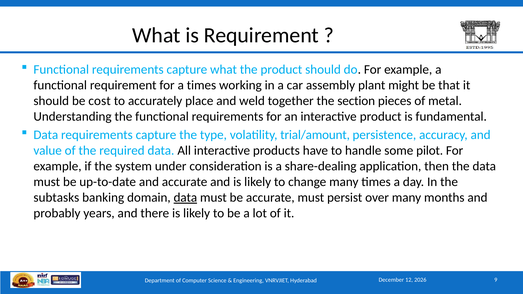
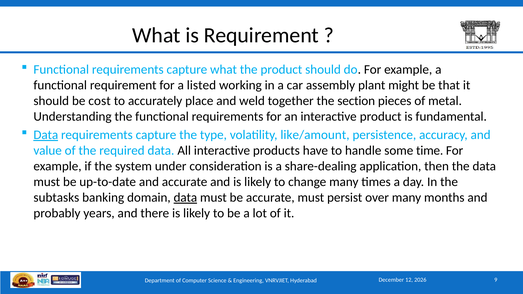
a times: times -> listed (201, 85)
Data underline: none -> present (46, 135)
trial/amount: trial/amount -> like/amount (315, 135)
pilot: pilot -> time (430, 151)
